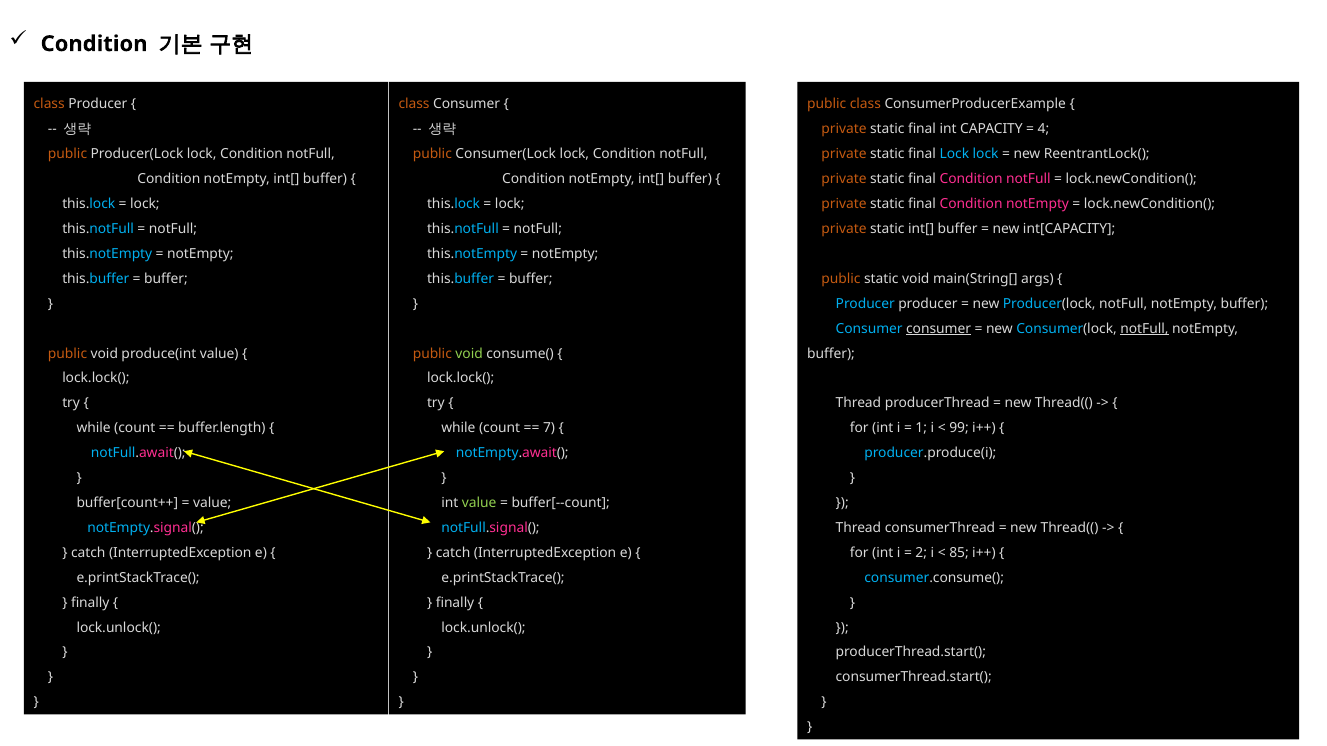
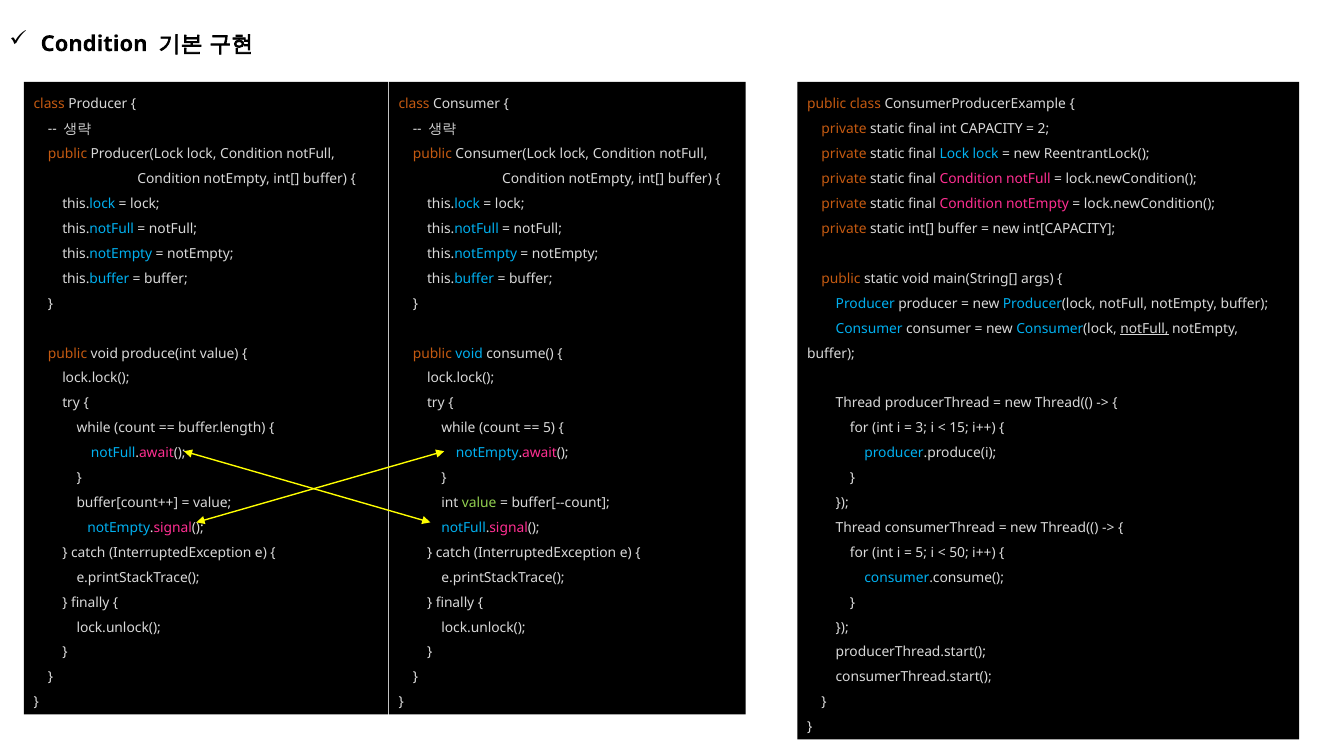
4: 4 -> 2 (1044, 129)
consumer underline: present -> none (939, 329)
void colour: light green -> light blue (469, 354)
7: 7 -> 5 (549, 428)
1: 1 -> 3 (921, 428)
99: 99 -> 15 (959, 428)
2: 2 -> 5 (921, 553)
85: 85 -> 50 (959, 553)
